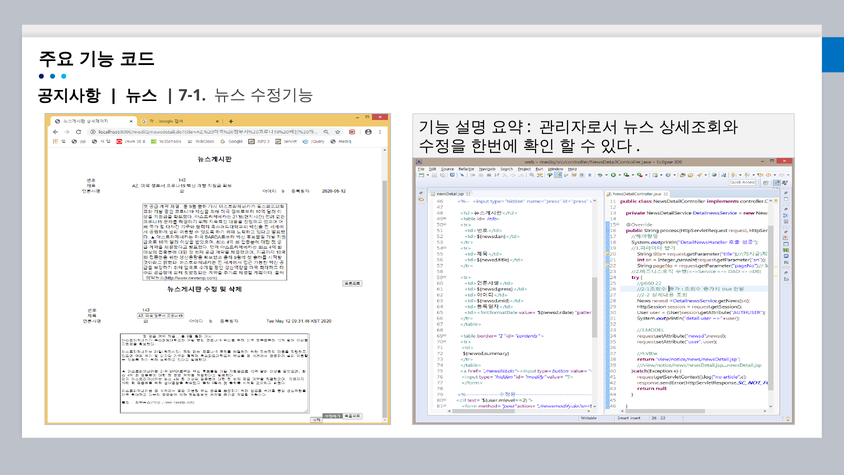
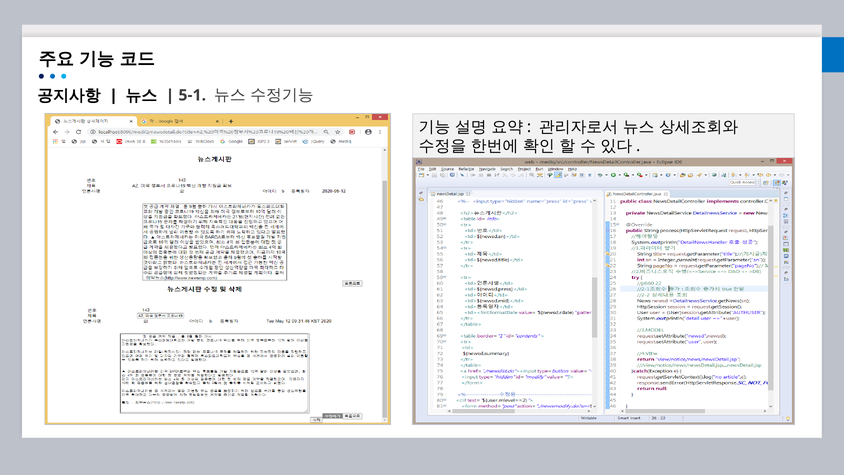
7-1: 7-1 -> 5-1 (192, 95)
